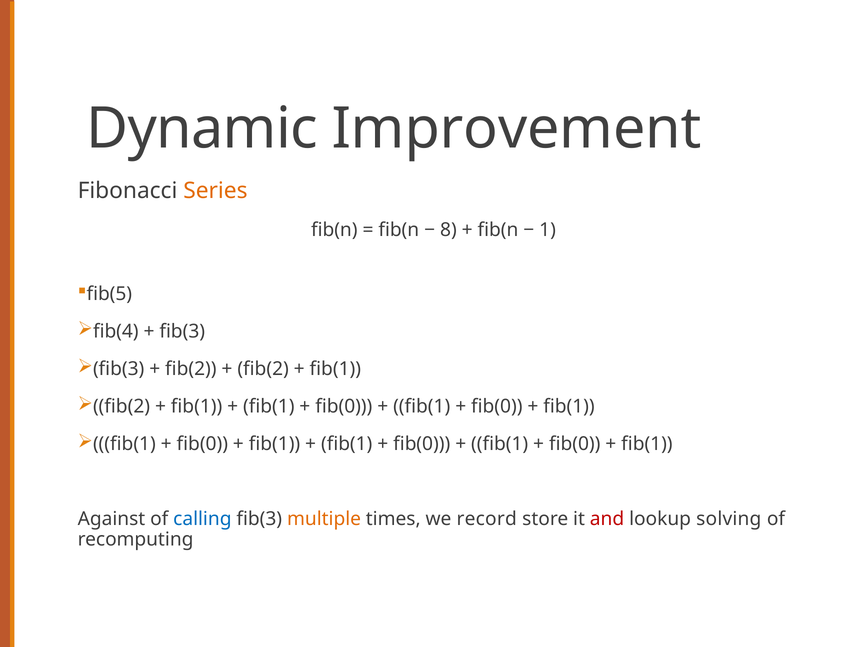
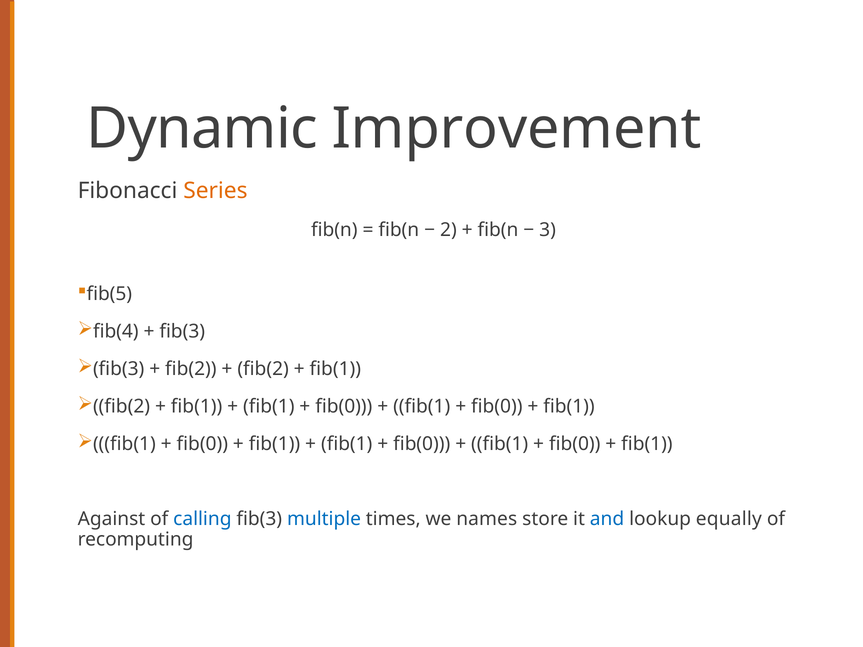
8: 8 -> 2 (448, 230)
1: 1 -> 3 (548, 230)
multiple colour: orange -> blue (324, 519)
record: record -> names (487, 519)
and colour: red -> blue (607, 519)
solving: solving -> equally (729, 519)
